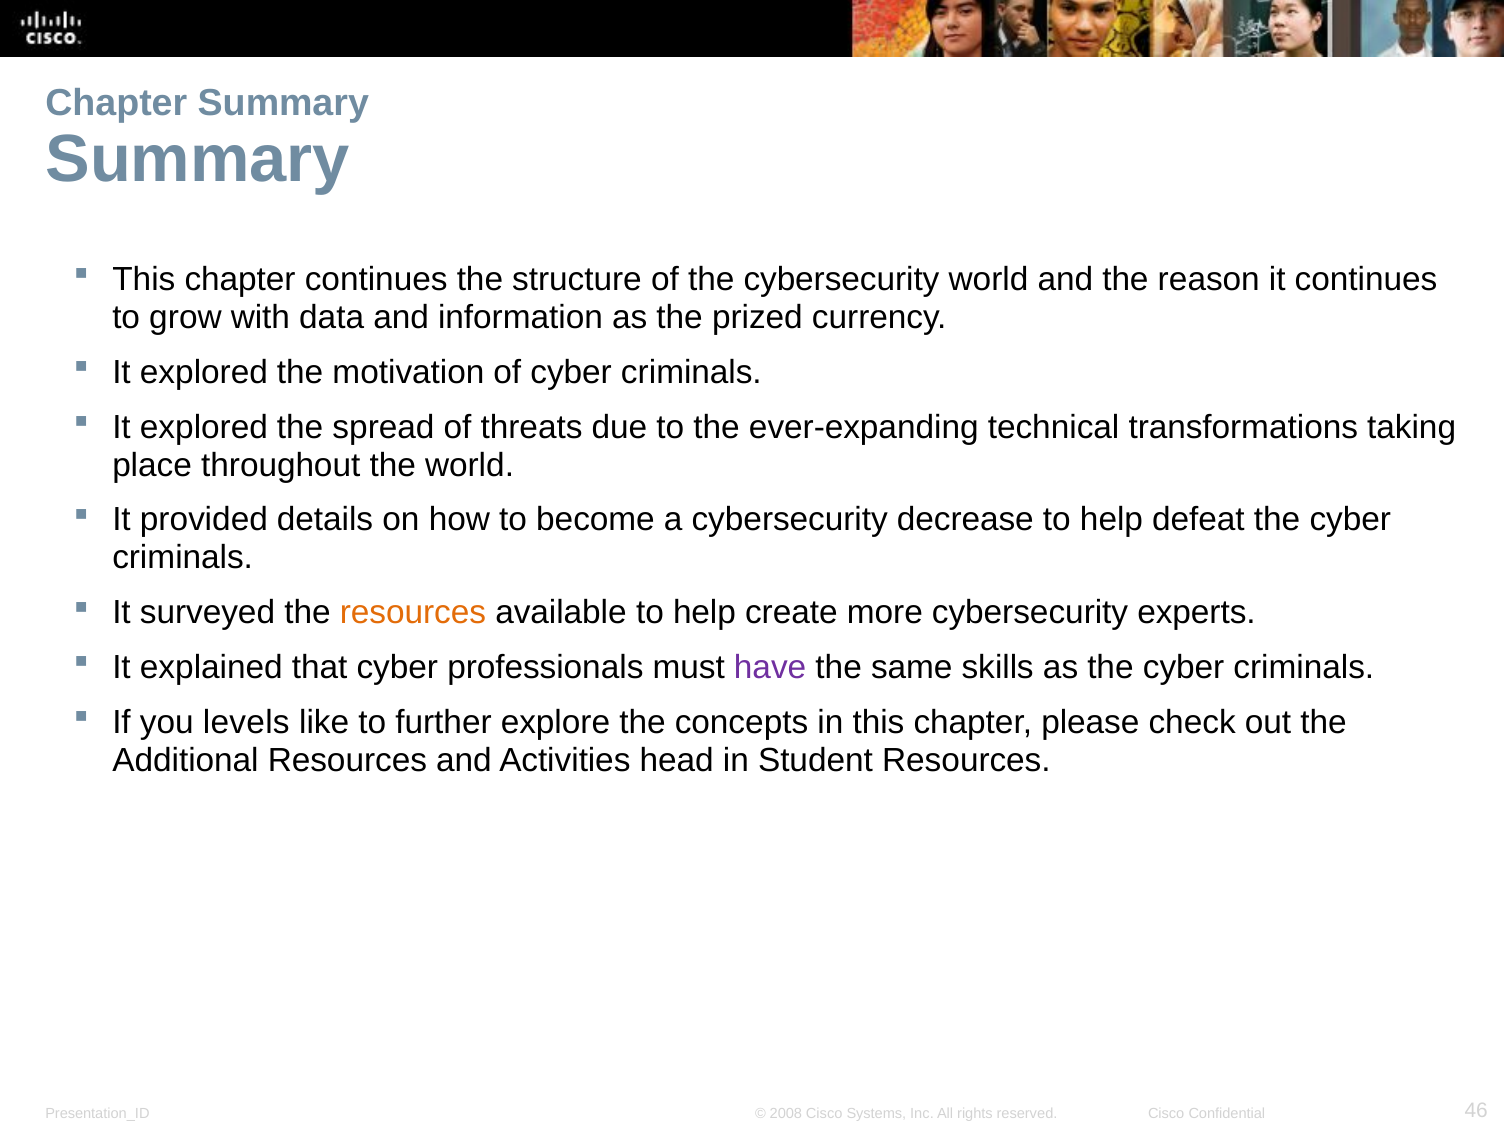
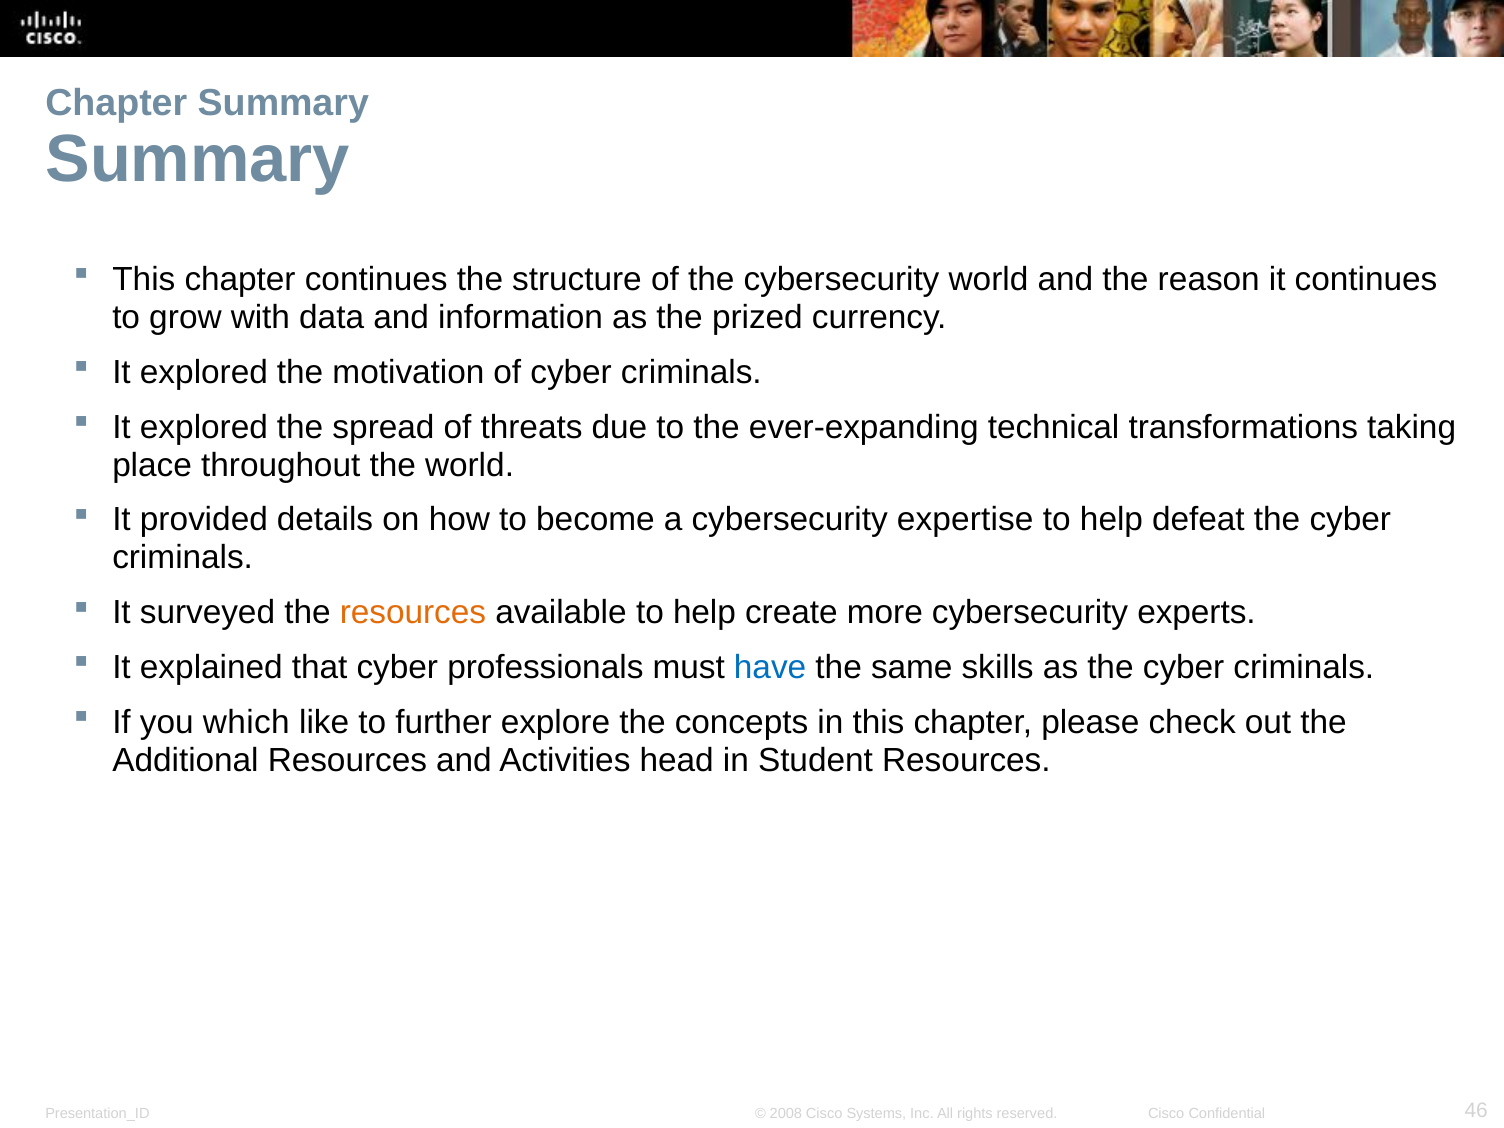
decrease: decrease -> expertise (965, 520)
have colour: purple -> blue (770, 667)
levels: levels -> which (246, 722)
